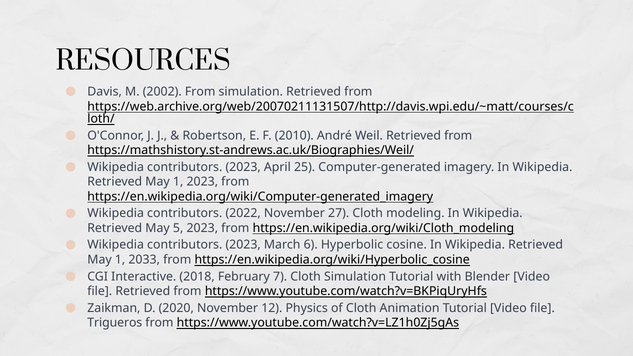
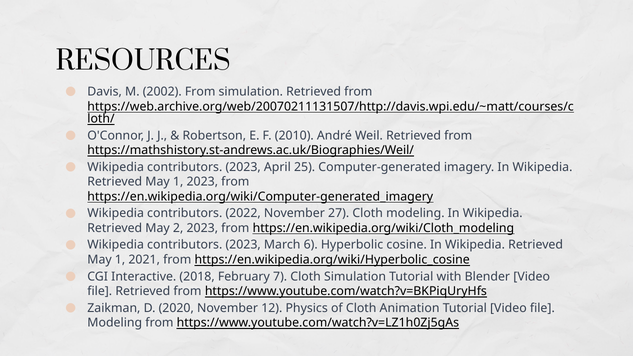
5: 5 -> 2 (178, 228)
2033: 2033 -> 2021 (144, 260)
Trigueros: Trigueros -> Modeling (115, 323)
